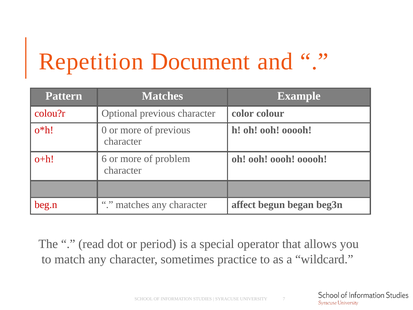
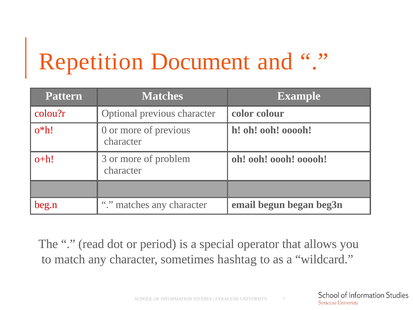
6: 6 -> 3 (104, 159)
affect: affect -> email (244, 205)
practice: practice -> hashtag (237, 259)
